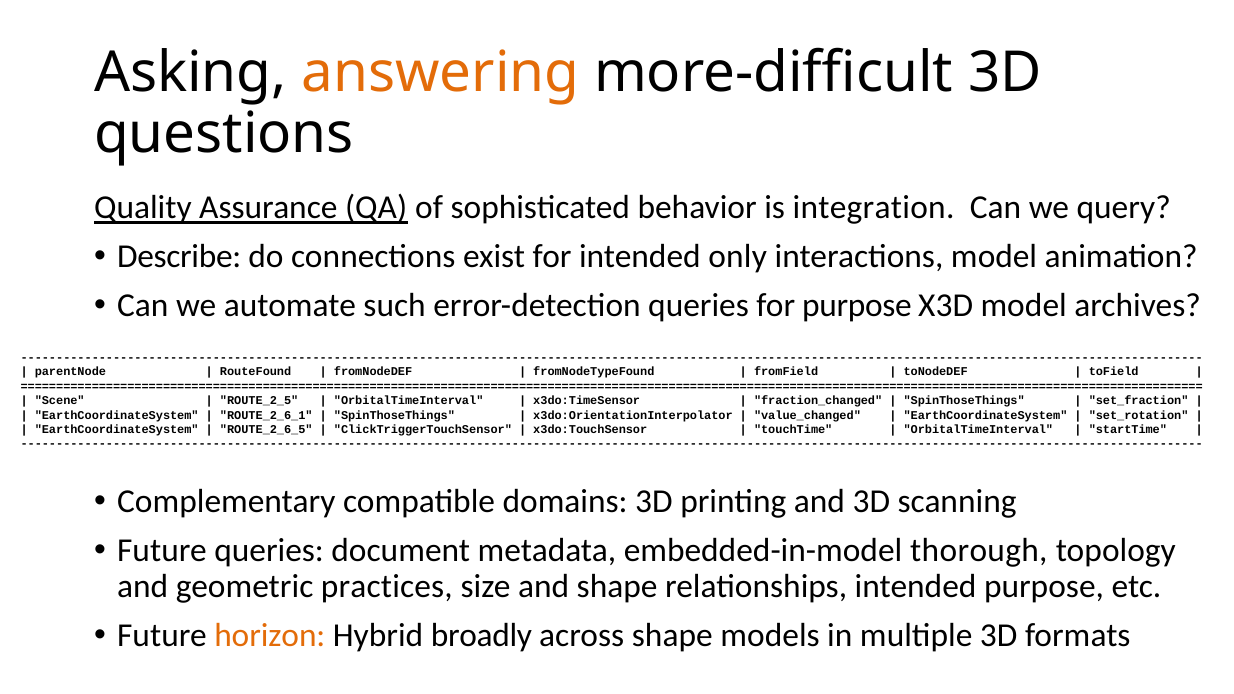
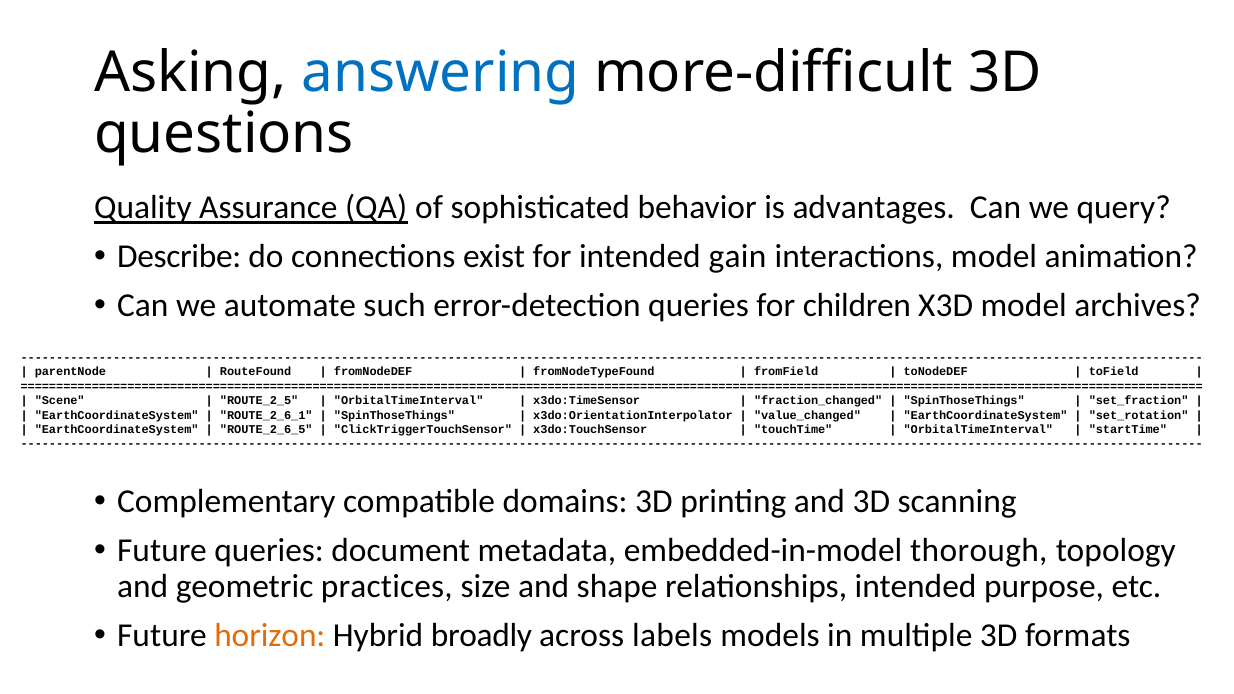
answering colour: orange -> blue (440, 73)
integration: integration -> advantages (874, 208)
only: only -> gain (738, 257)
for purpose: purpose -> children (857, 306)
across shape: shape -> labels (672, 636)
